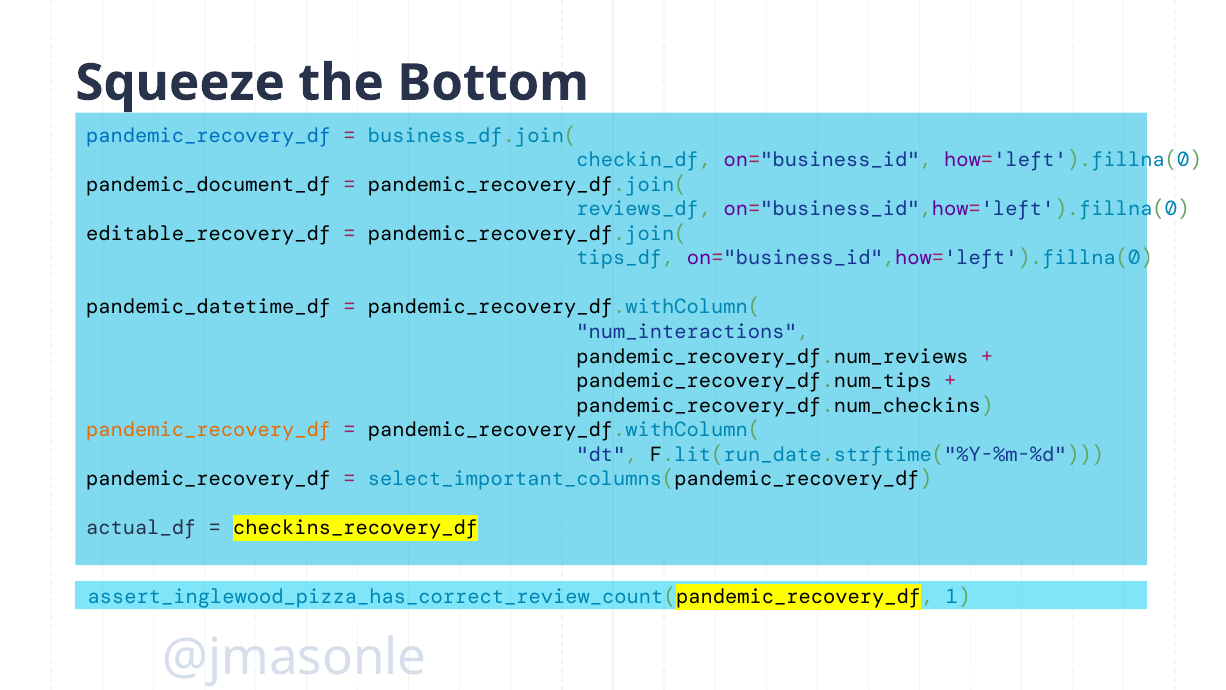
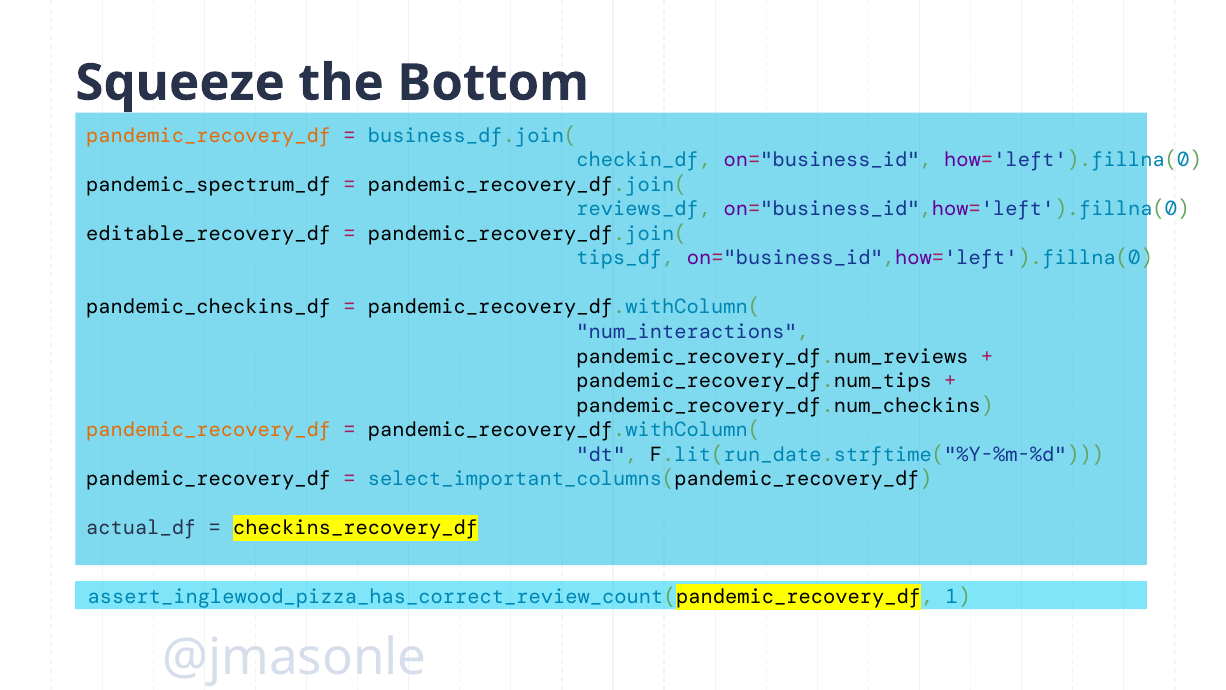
pandemic_recovery_df colour: blue -> orange (209, 135)
pandemic_document_df: pandemic_document_df -> pandemic_spectrum_df (209, 184)
pandemic_datetime_df: pandemic_datetime_df -> pandemic_checkins_df (209, 307)
